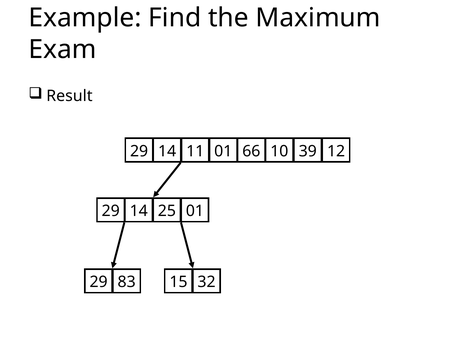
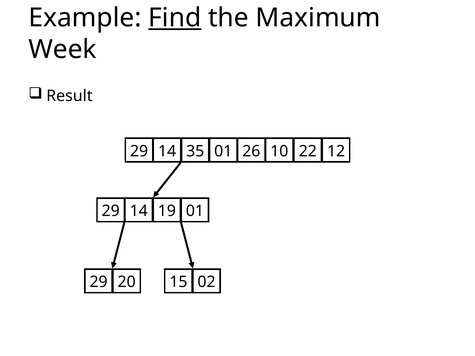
Find underline: none -> present (175, 18)
Exam: Exam -> Week (63, 50)
11: 11 -> 35 (195, 151)
66: 66 -> 26 (251, 151)
39: 39 -> 22 (308, 151)
25: 25 -> 19 (167, 211)
83: 83 -> 20 (127, 282)
32: 32 -> 02 (207, 282)
